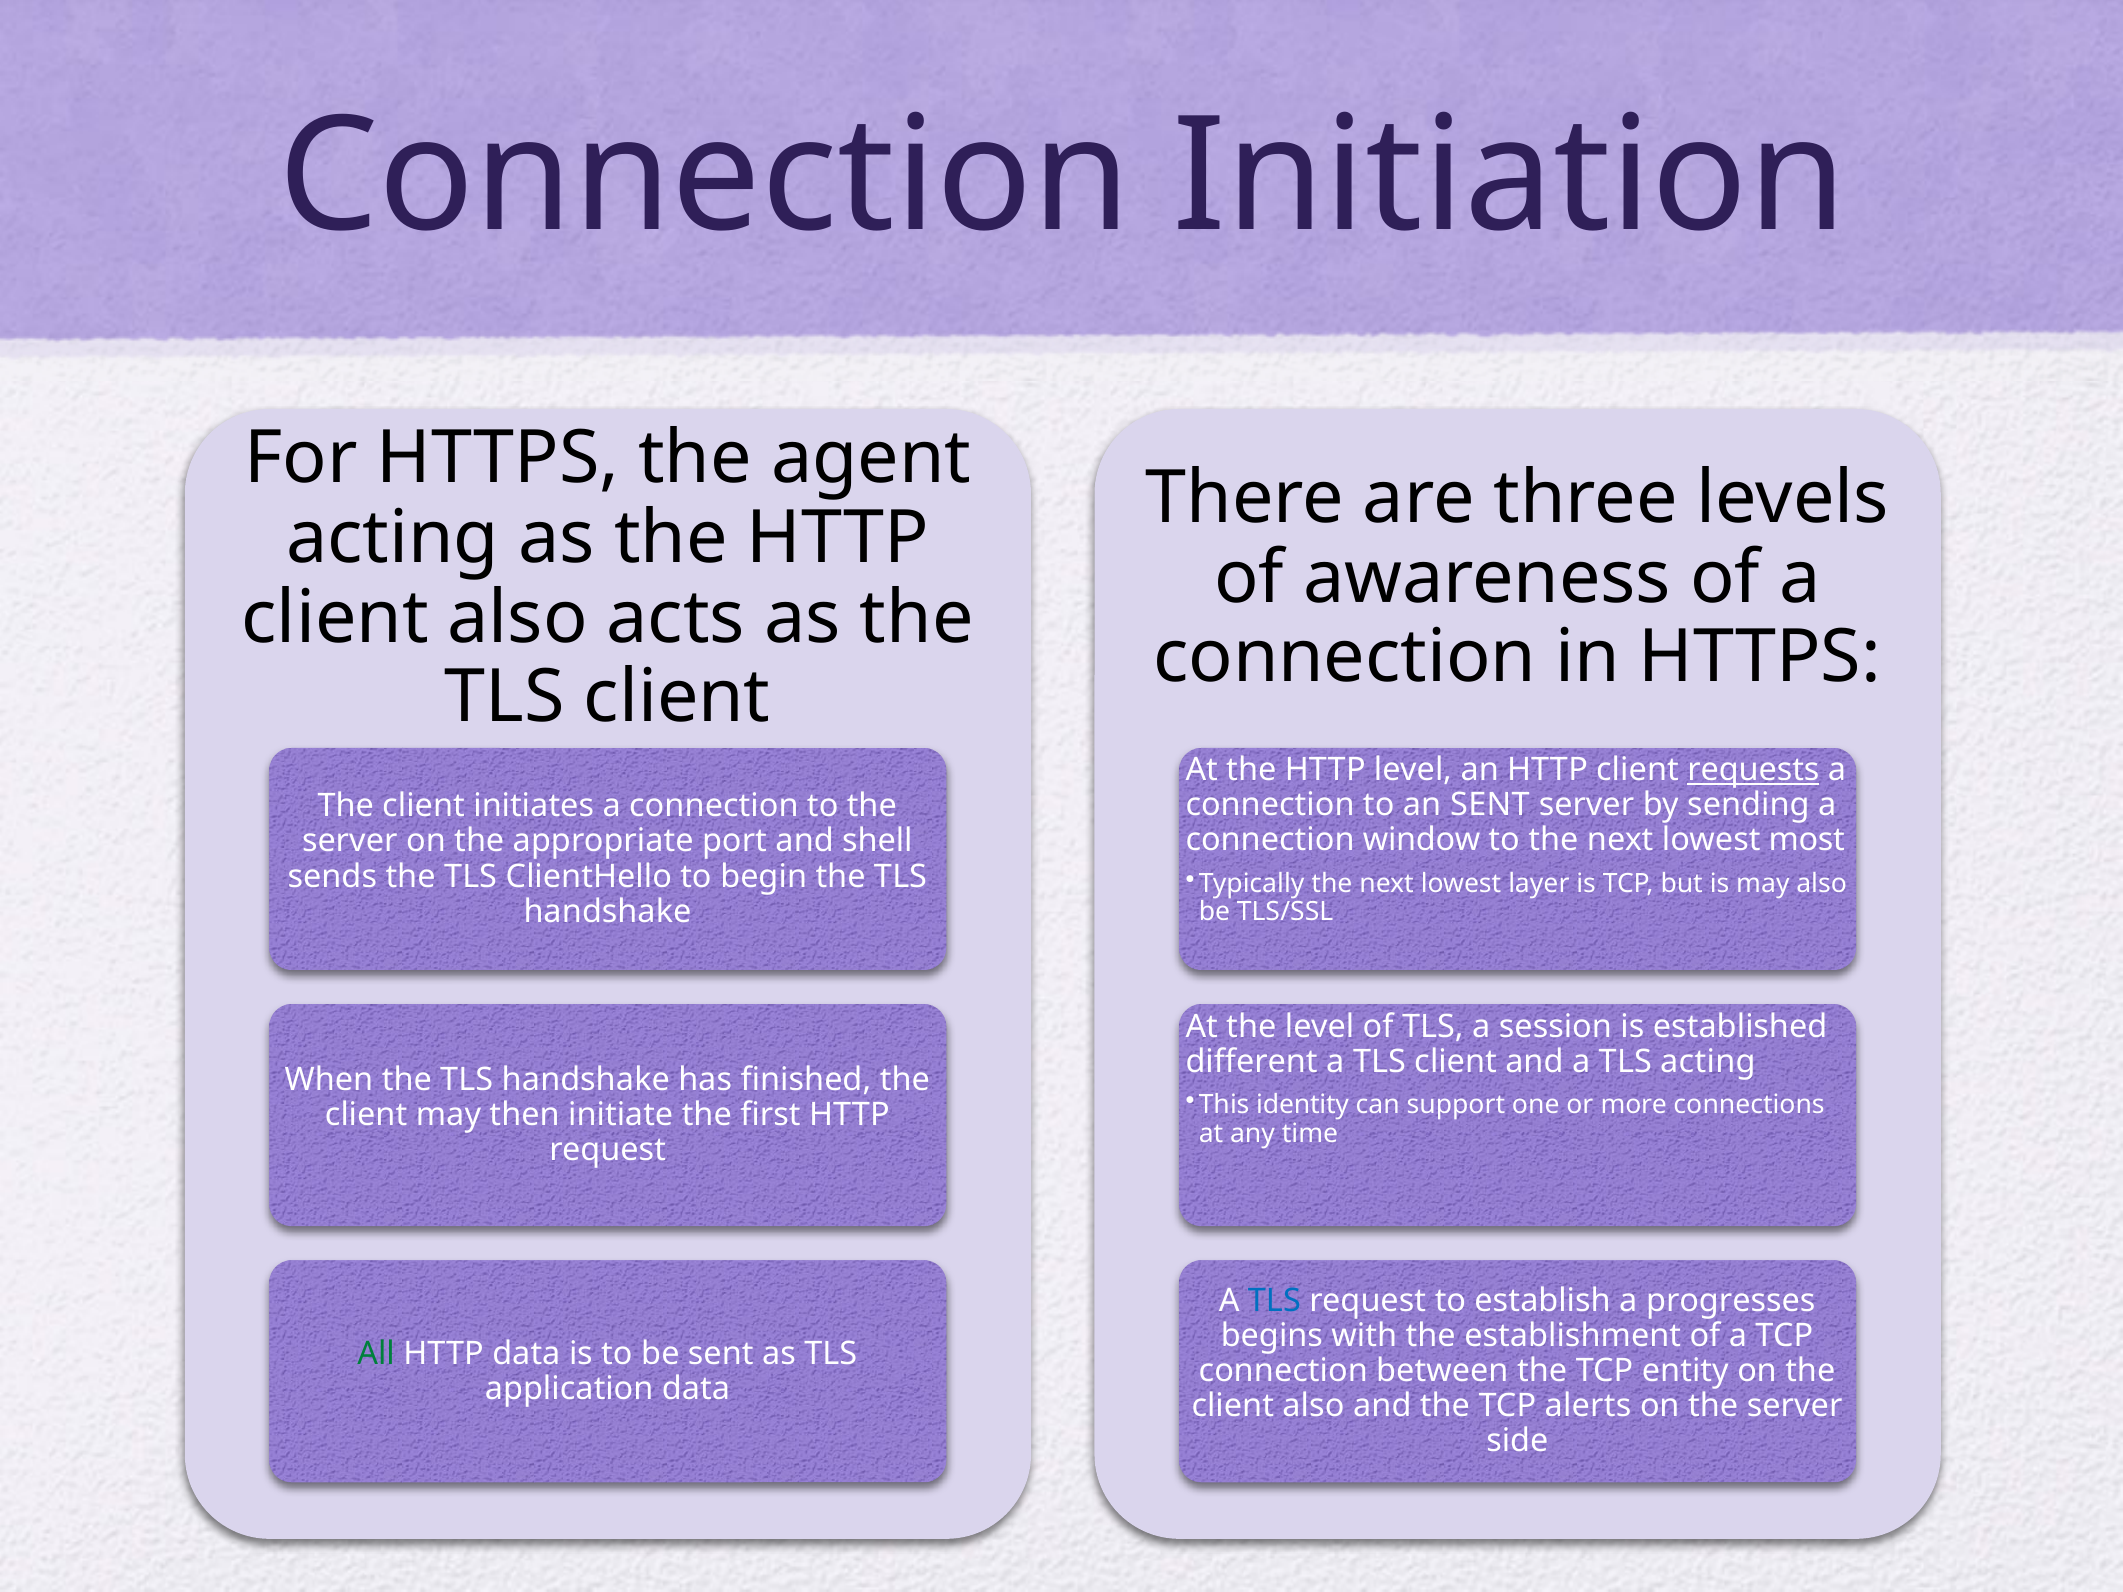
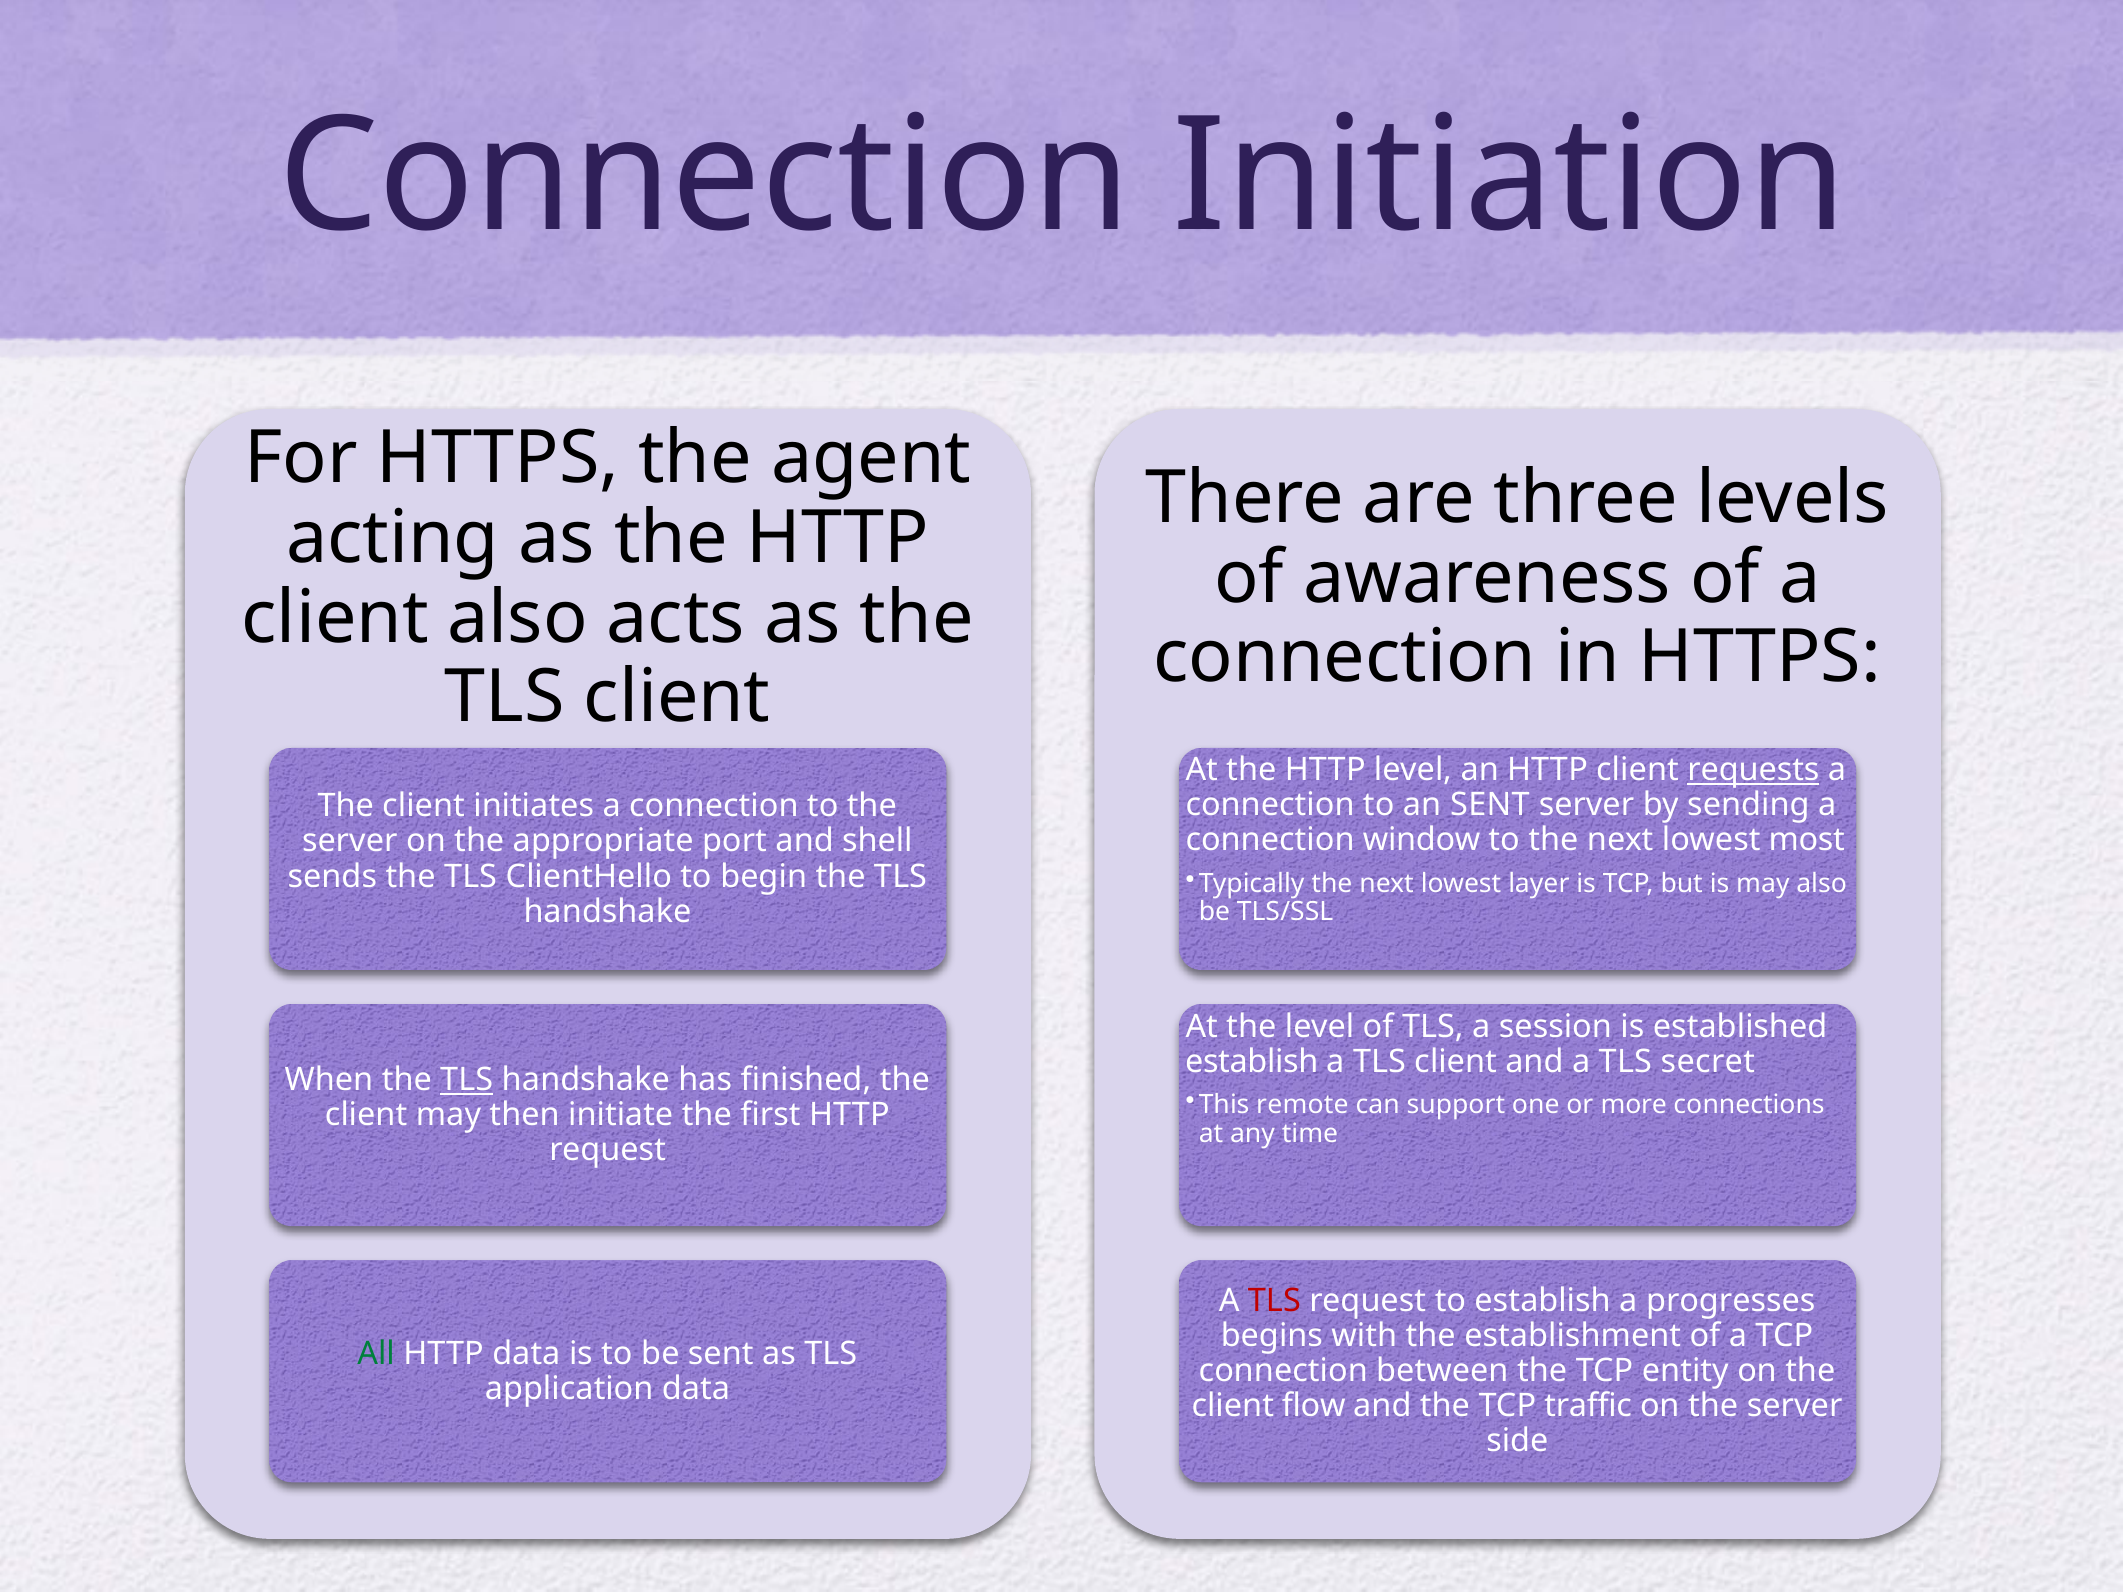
different: different -> establish (1252, 1061)
TLS acting: acting -> secret (1708, 1061)
TLS underline: none -> present (467, 1080)
identity: identity -> remote (1302, 1105)
TLS colour: blue -> red (1274, 1301)
also: also -> flow (1314, 1406)
alerts: alerts -> traffic (1588, 1406)
